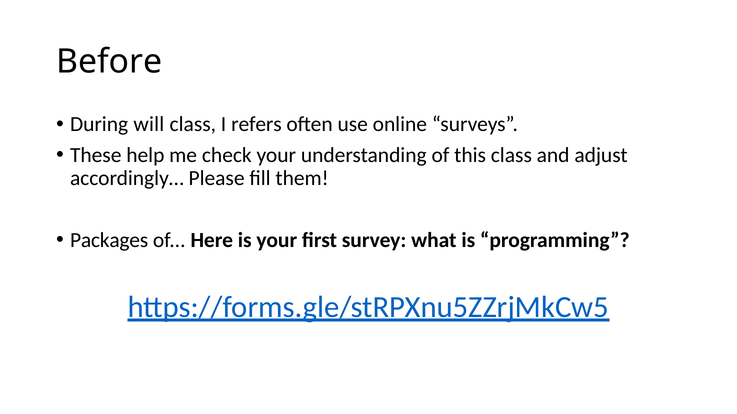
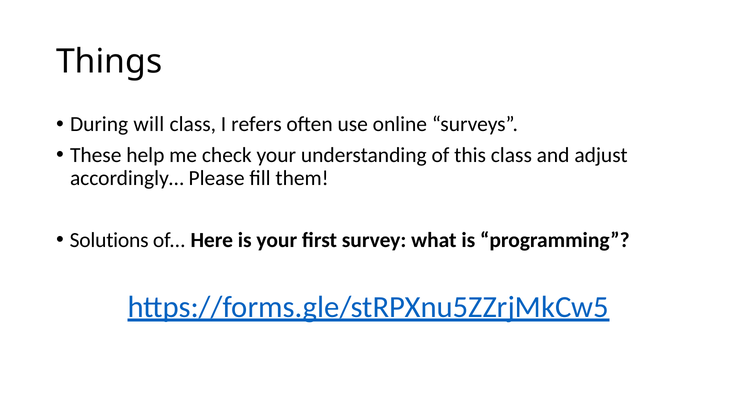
Before: Before -> Things (109, 62)
Packages: Packages -> Solutions (109, 240)
